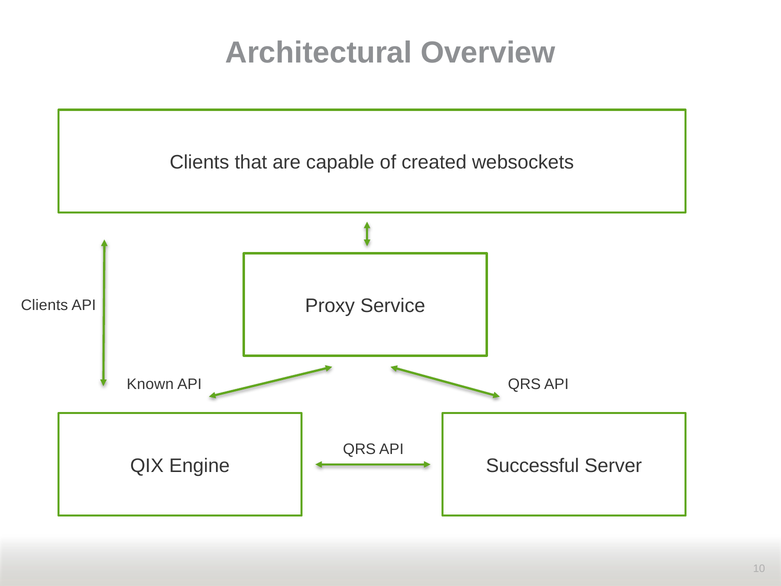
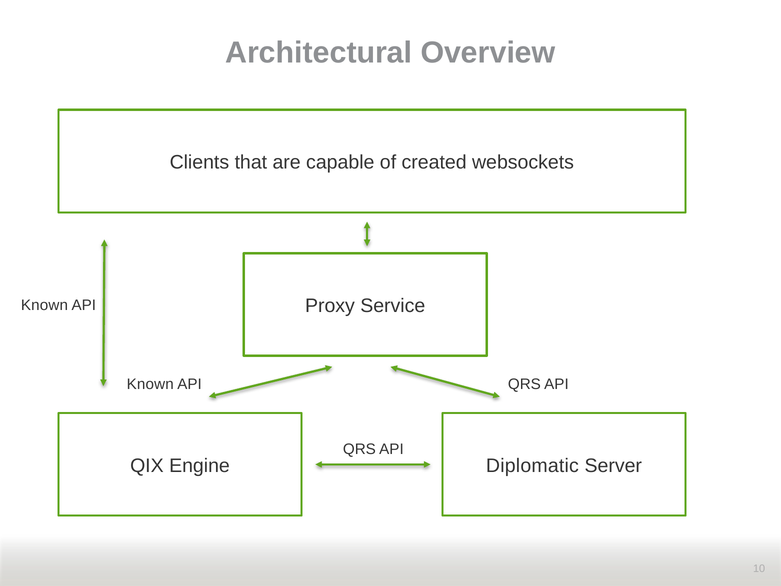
Clients: Clients -> Known (44, 305)
Successful: Successful -> Diplomatic (532, 466)
